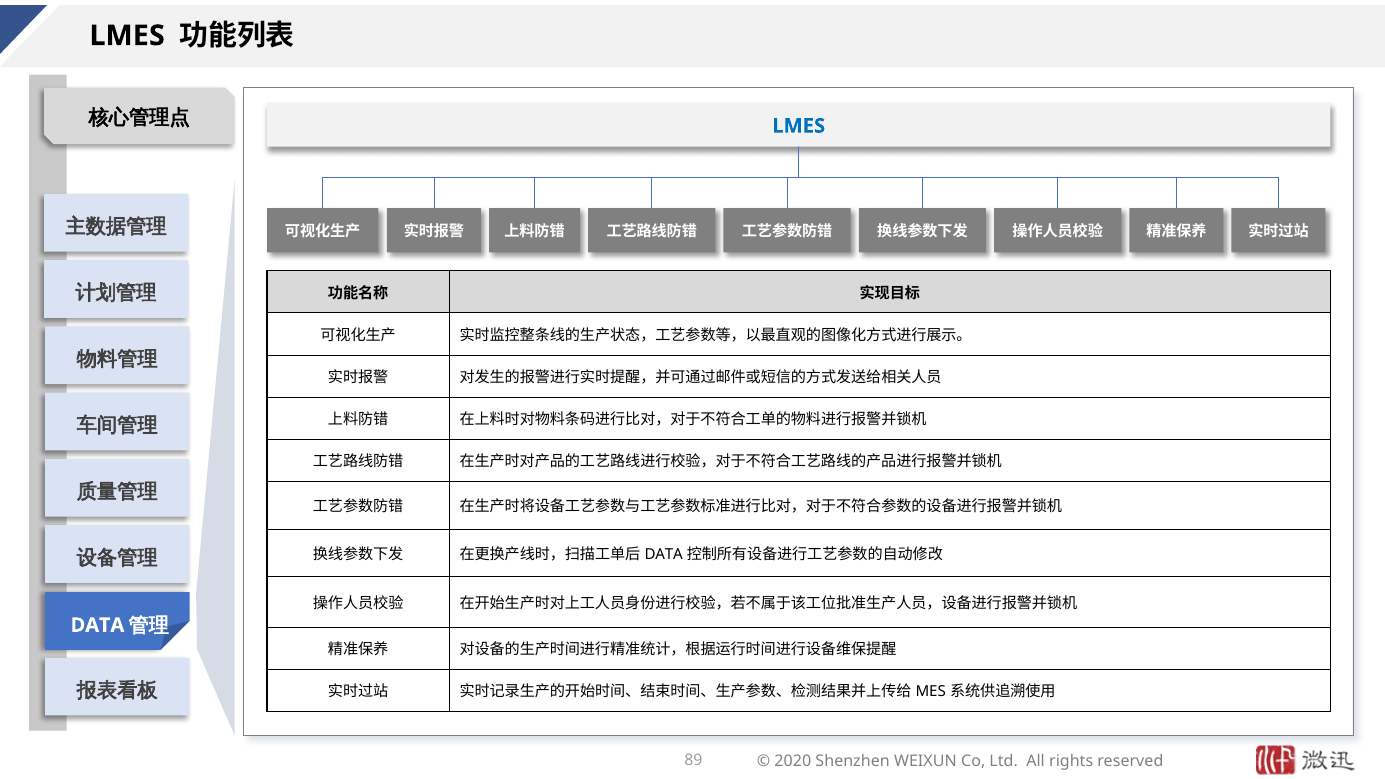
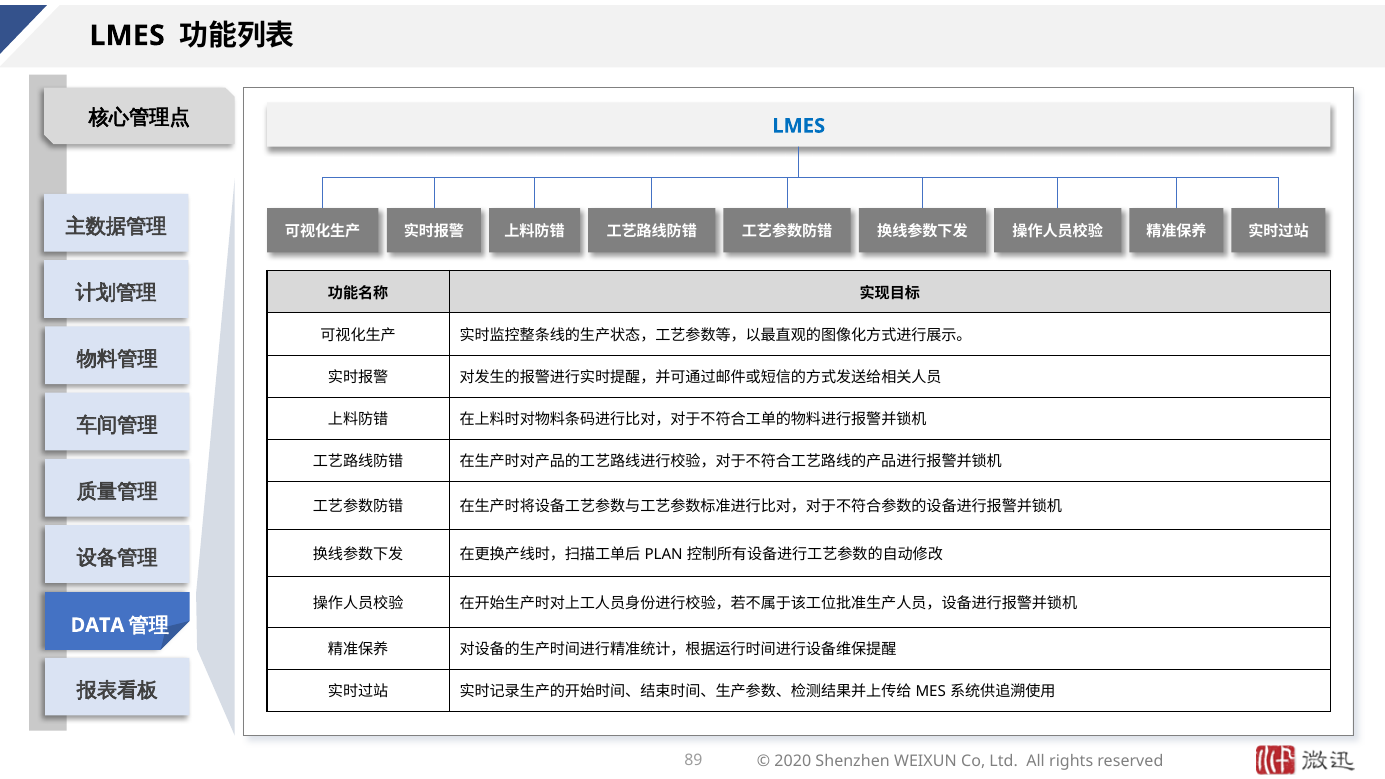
DATA: DATA -> PLAN (664, 555)
